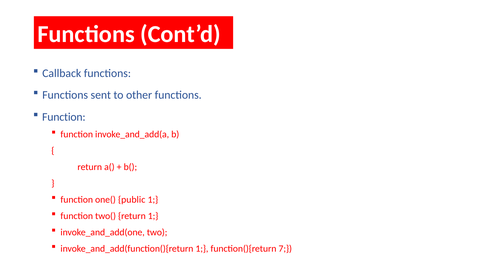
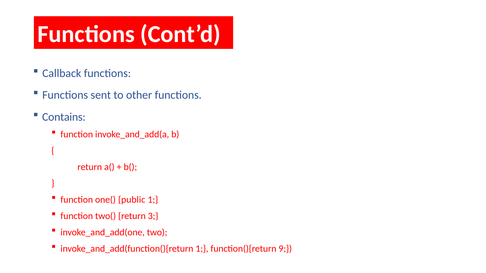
Function: Function -> Contains (64, 117)
return 1: 1 -> 3 (153, 216)
7: 7 -> 9 (285, 249)
